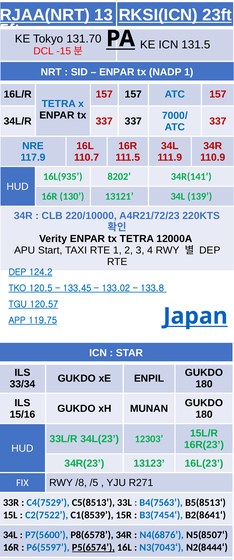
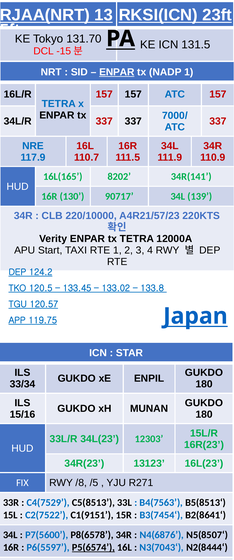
ENPAR underline: none -> present (117, 72)
16L(935: 16L(935 -> 16L(165 (63, 177)
13121: 13121 -> 90717 (119, 196)
A4R21/72/23: A4R21/72/23 -> A4R21/57/23 (149, 216)
C1(8539: C1(8539 -> C1(9151 (92, 515)
